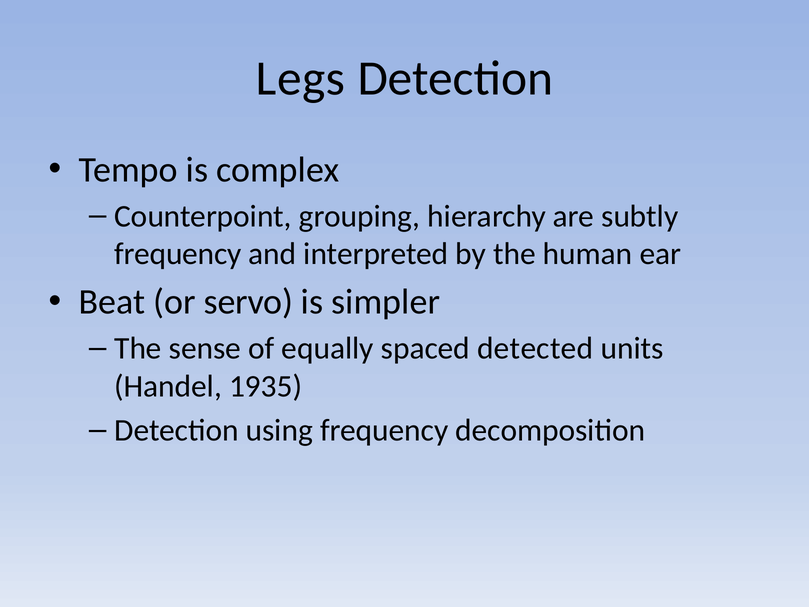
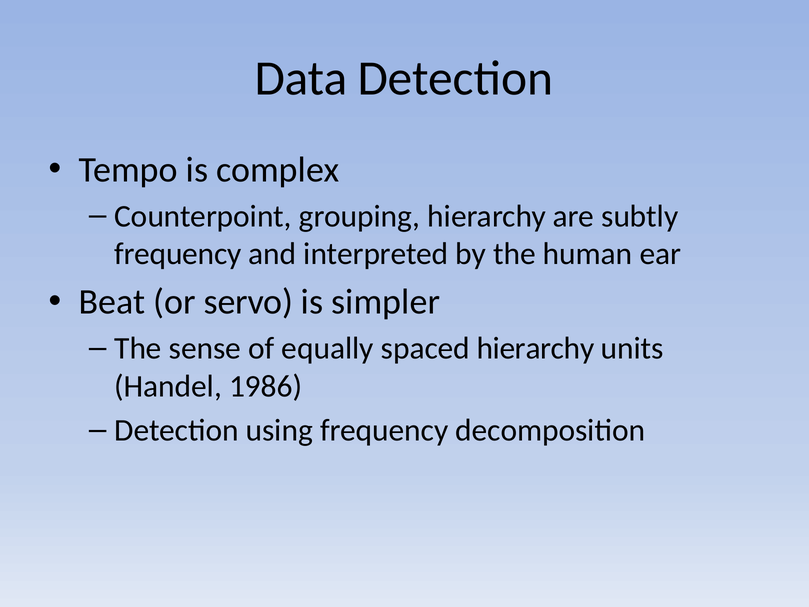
Legs: Legs -> Data (301, 78)
spaced detected: detected -> hierarchy (535, 348)
1935: 1935 -> 1986 (266, 386)
